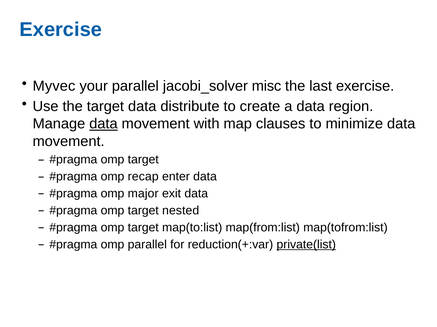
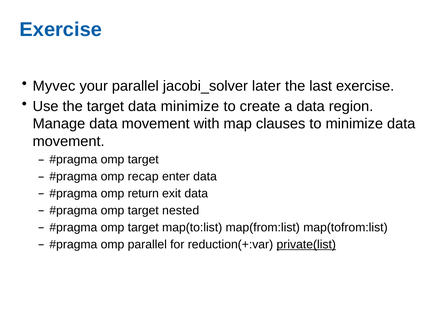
misc: misc -> later (266, 86)
data distribute: distribute -> minimize (190, 107)
data underline: present -> none (103, 124)
major: major -> return (143, 194)
